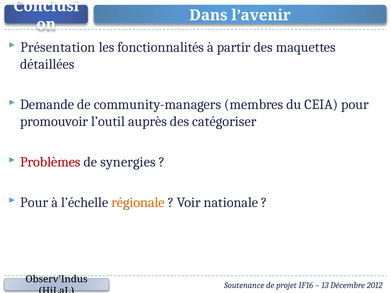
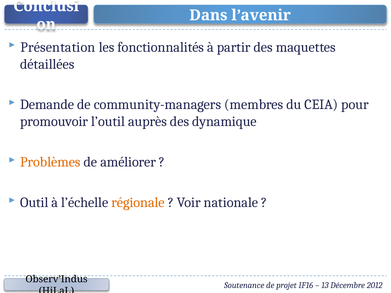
catégoriser: catégoriser -> dynamique (224, 122)
Problèmes colour: red -> orange (50, 162)
synergies: synergies -> améliorer (128, 162)
Pour: Pour -> Outil (34, 203)
